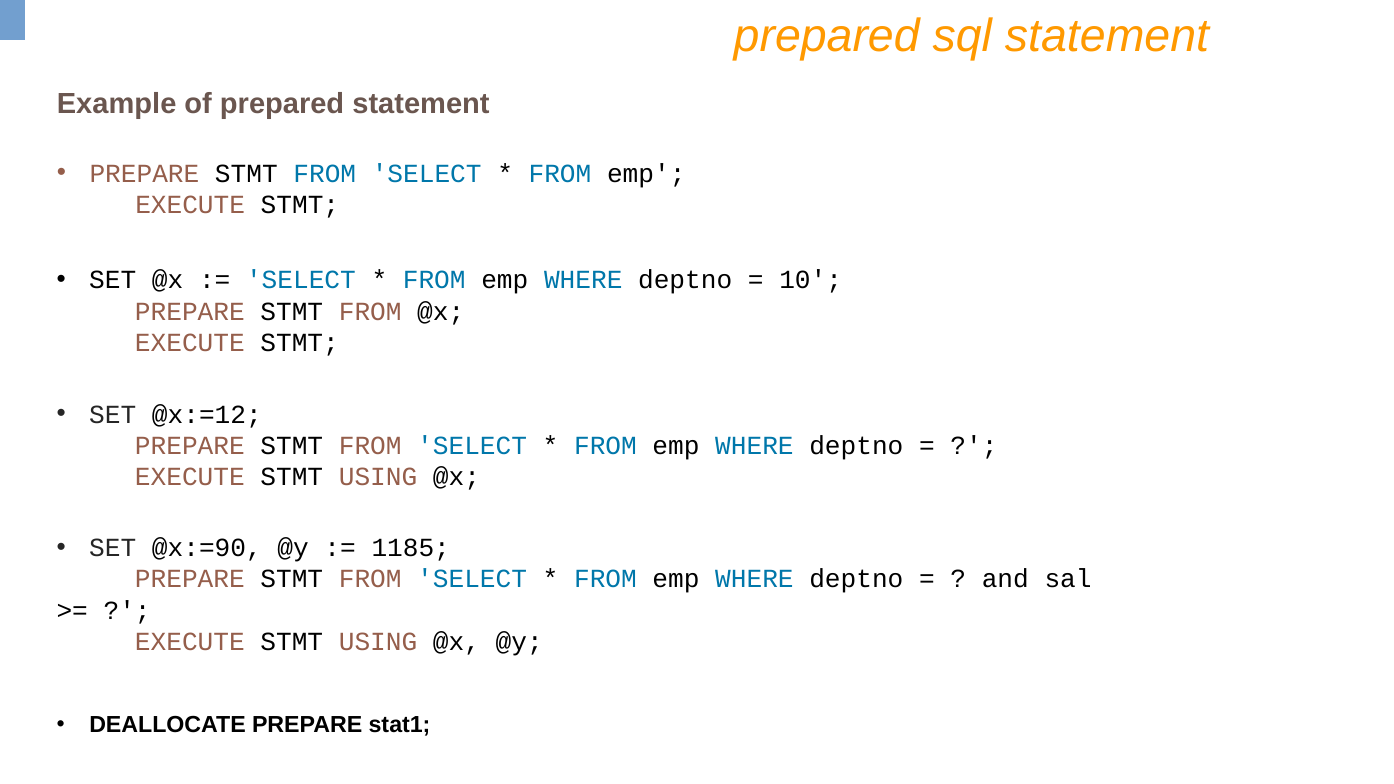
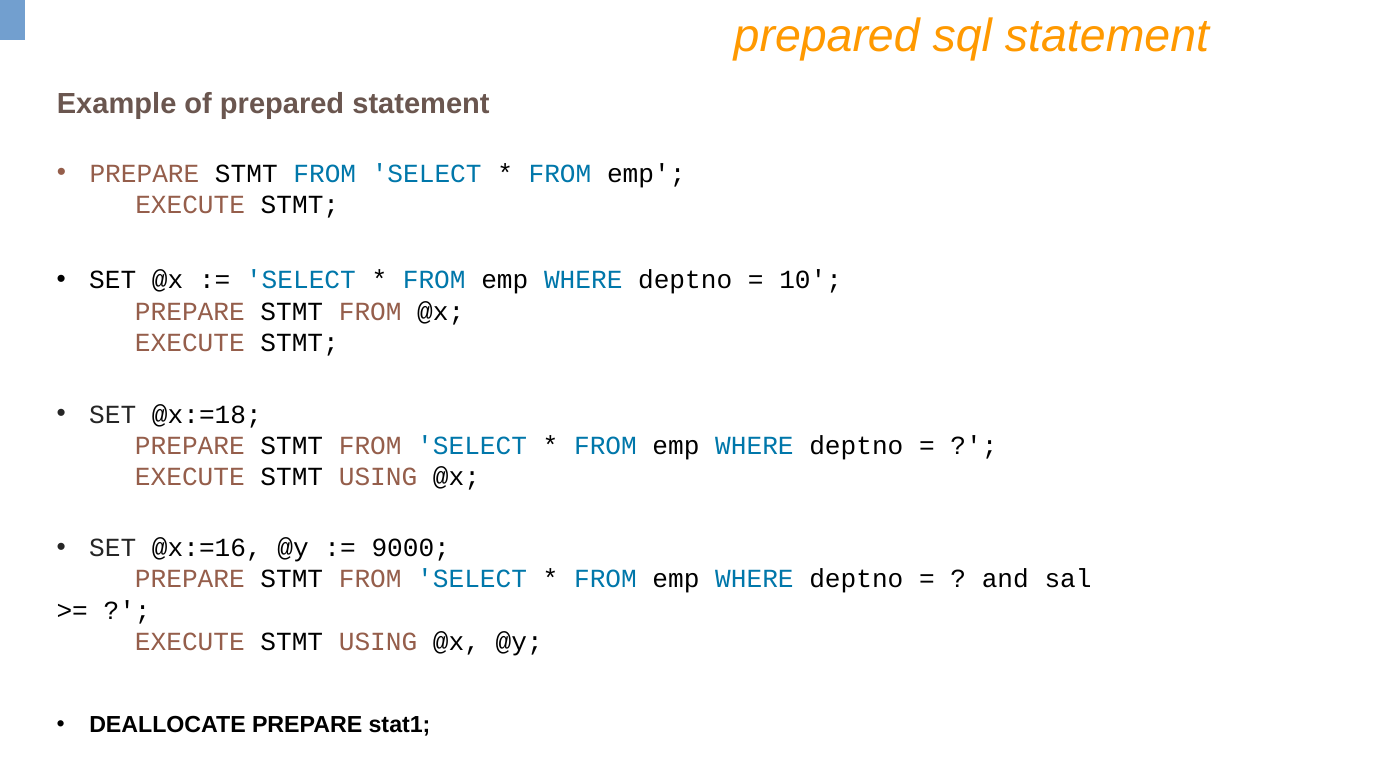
@x:=12: @x:=12 -> @x:=18 (207, 415)
@x:=90: @x:=90 -> @x:=16 (207, 548)
1185: 1185 -> 9000 (411, 548)
